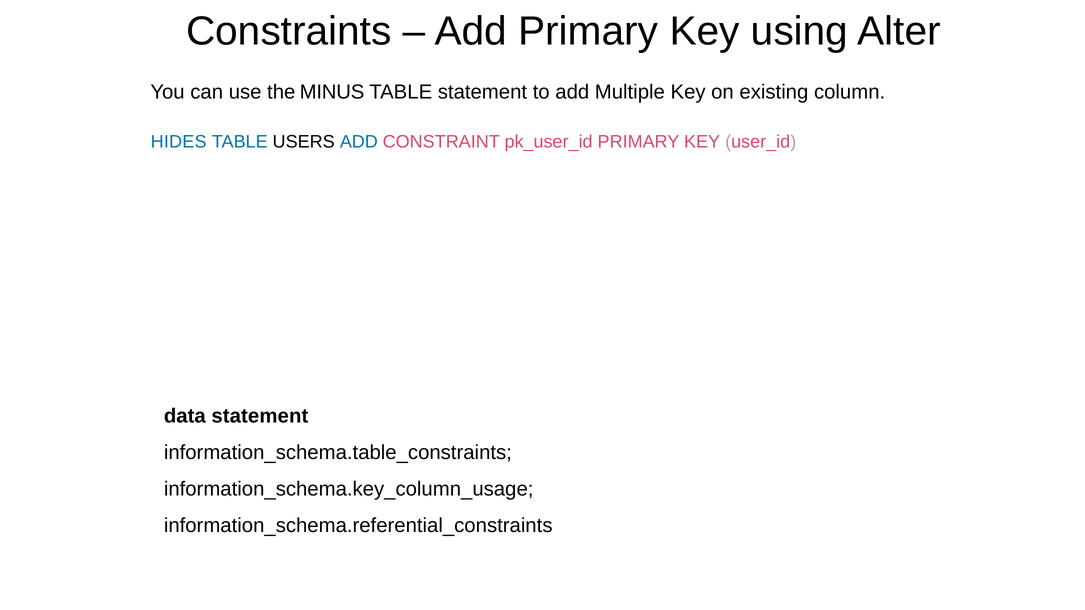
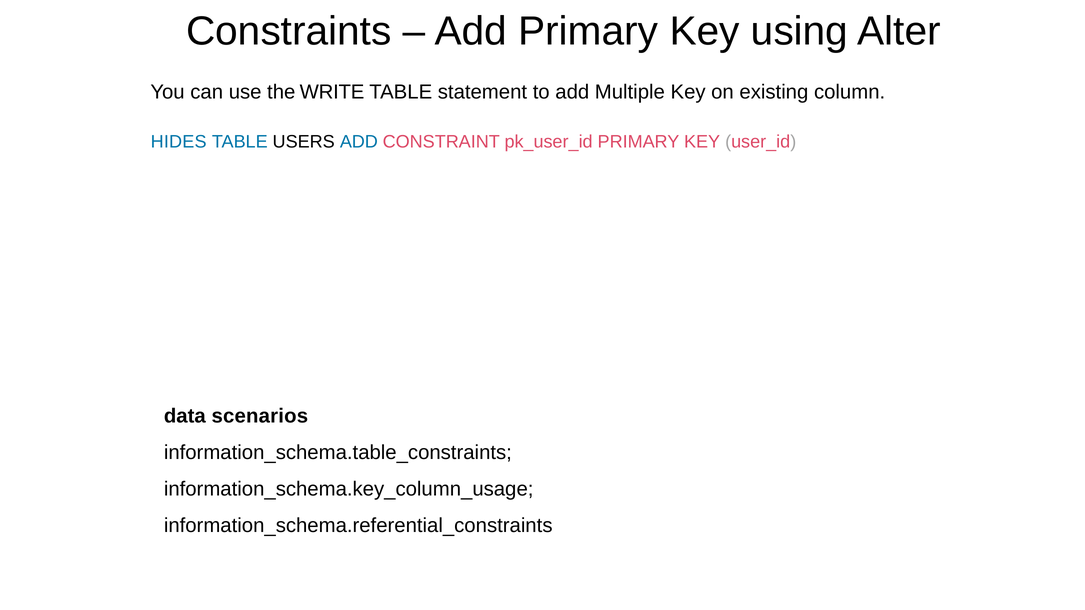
MINUS: MINUS -> WRITE (332, 92)
data statement: statement -> scenarios (260, 416)
